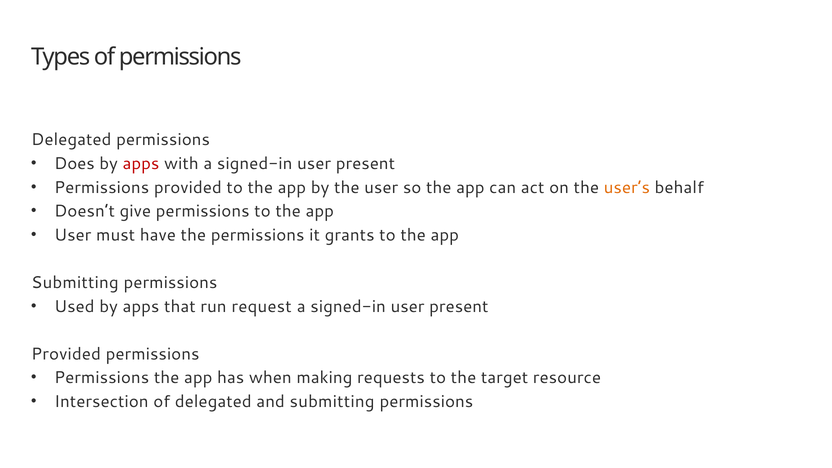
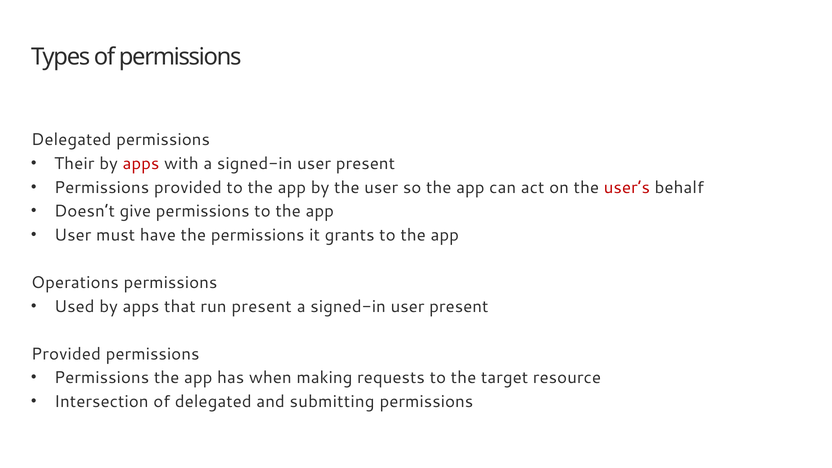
Does: Does -> Their (74, 164)
user’s colour: orange -> red (627, 187)
Submitting: Submitting -> Operations (75, 283)
run request: request -> present (262, 306)
